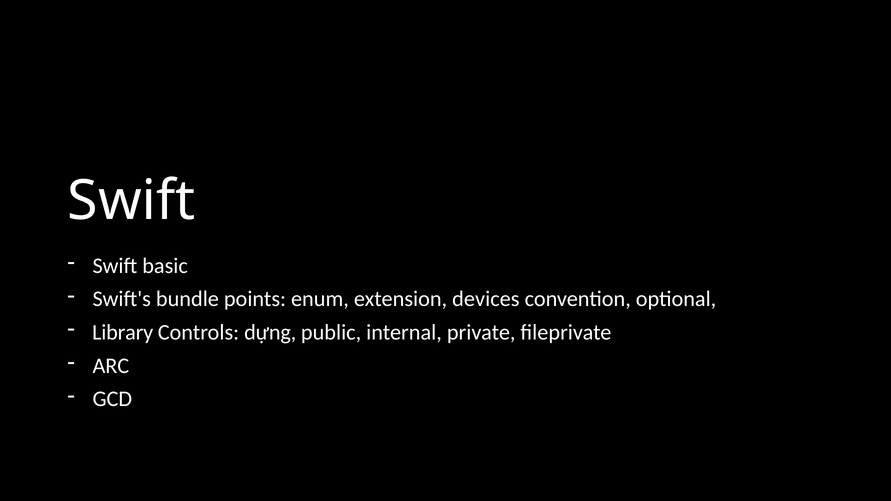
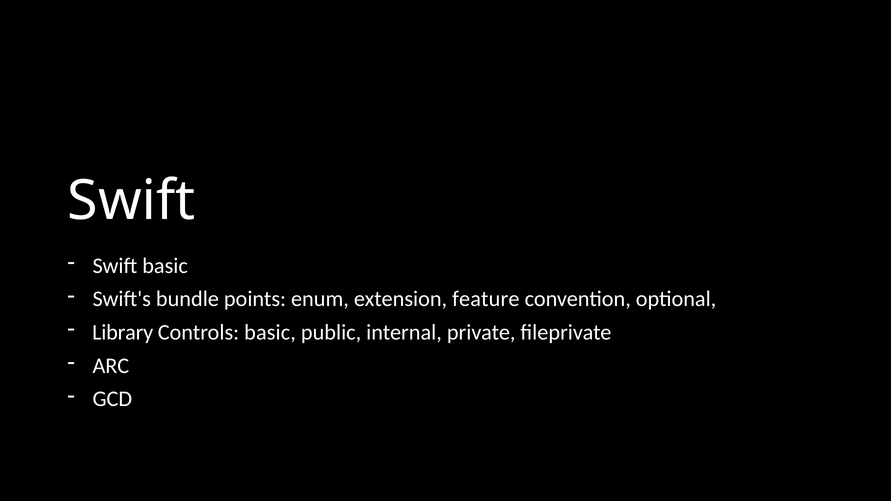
devices: devices -> feature (486, 299)
Controls dựng: dựng -> basic (270, 333)
